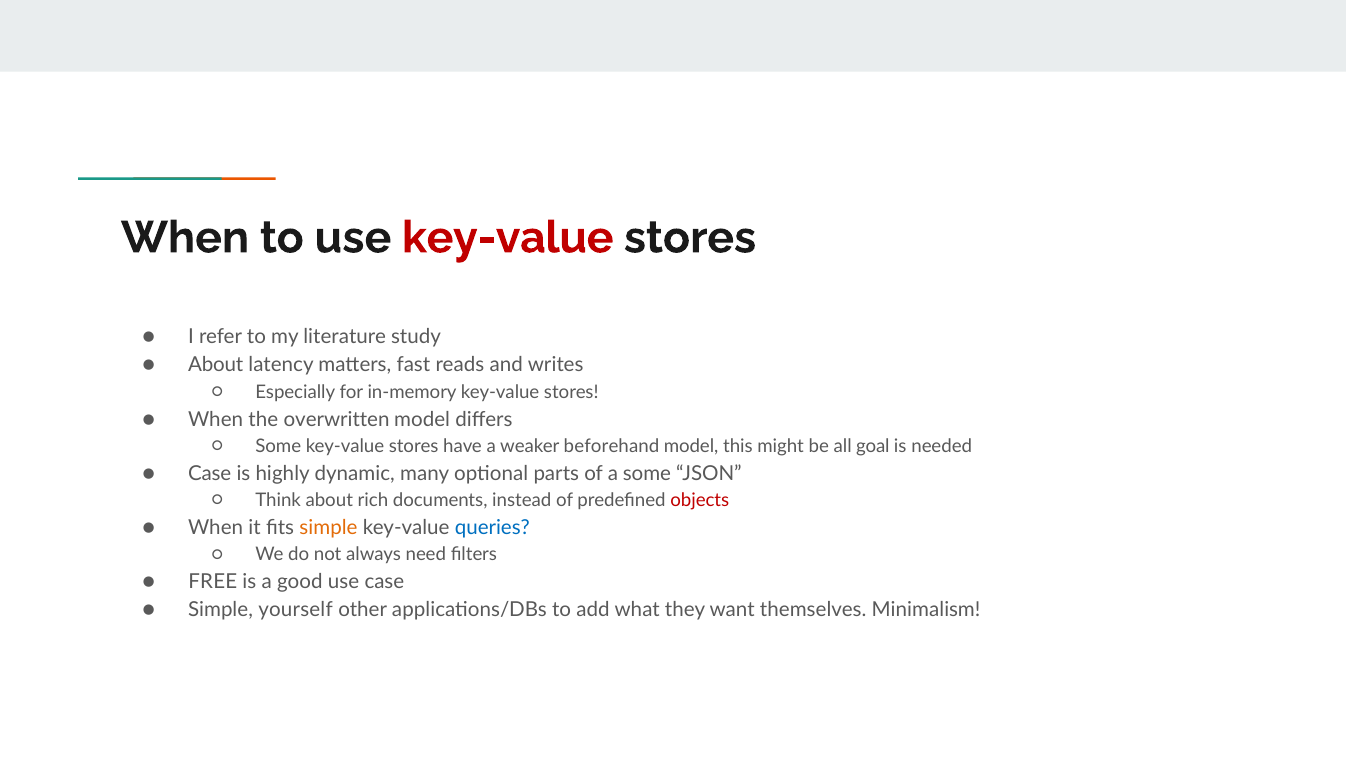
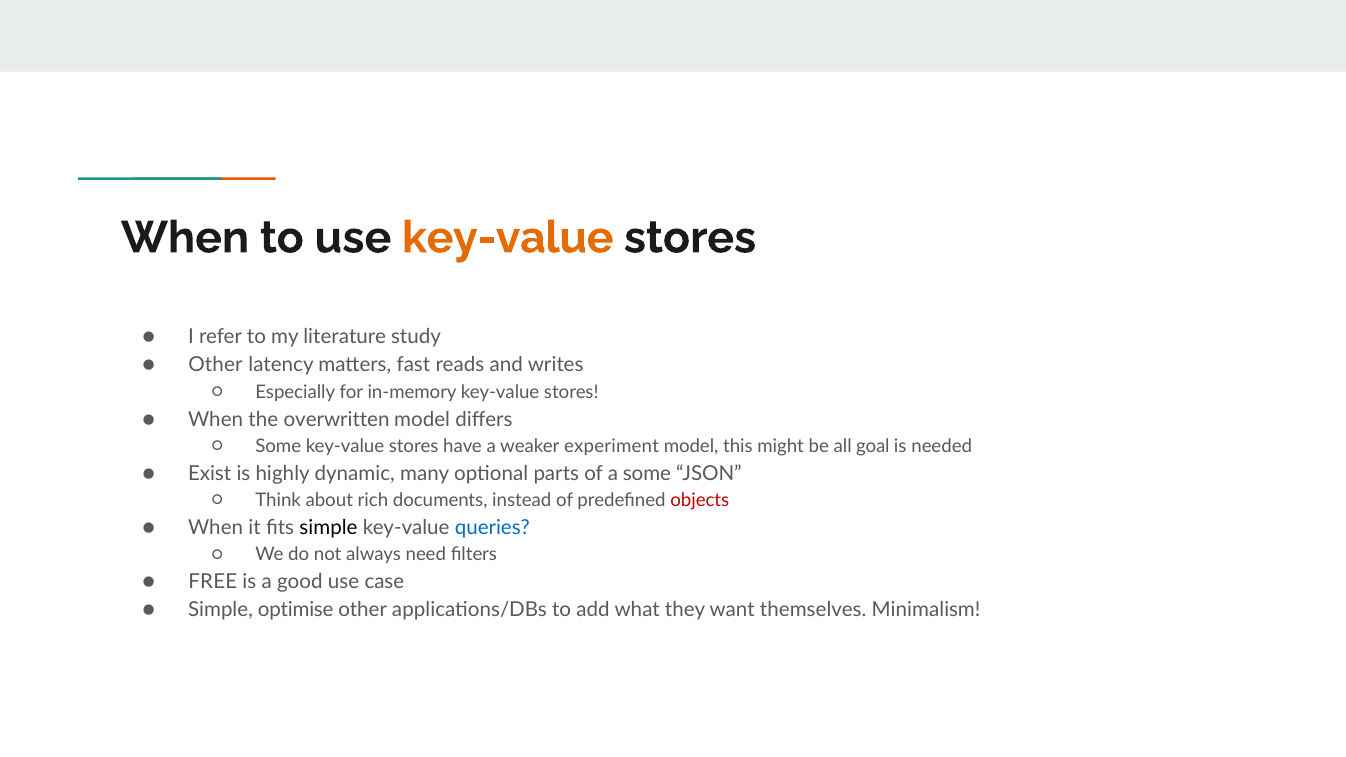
key-value colour: red -> orange (508, 238)
About: About -> Other (215, 365)
beforehand: beforehand -> experiment (612, 446)
Case: Case -> Exist (210, 474)
simple colour: orange -> black (329, 528)
yourself: yourself -> optimise (296, 610)
